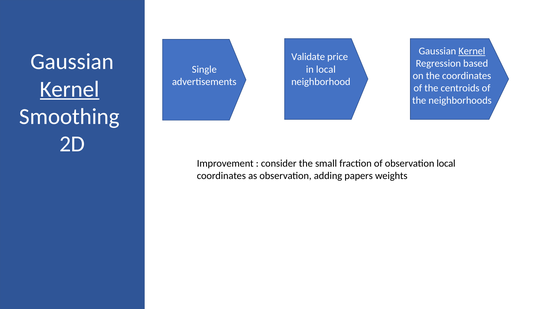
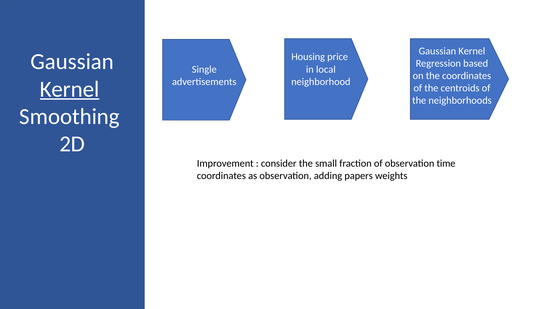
Kernel underline: present -> none (472, 51)
Validate: Validate -> Housing (308, 57)
observation local: local -> time (446, 163)
